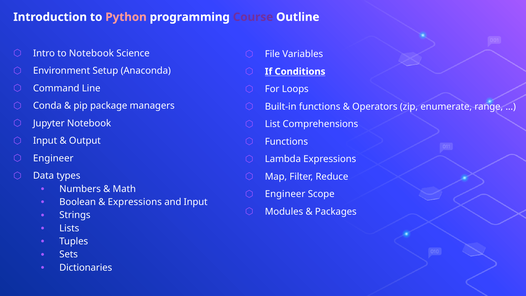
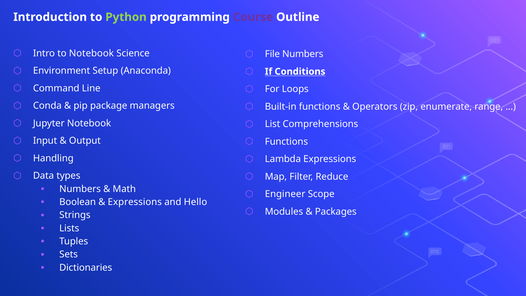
Python colour: pink -> light green (126, 17)
File Variables: Variables -> Numbers (303, 54)
Engineer: Engineer -> Handling (53, 158)
and Input: Input -> Hello (195, 202)
